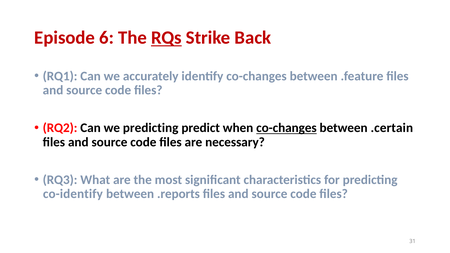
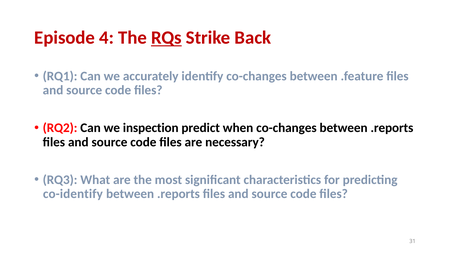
6: 6 -> 4 (107, 38)
we predicting: predicting -> inspection (151, 128)
co-changes underline: present -> none (286, 128)
.certain: .certain -> .reports (392, 128)
